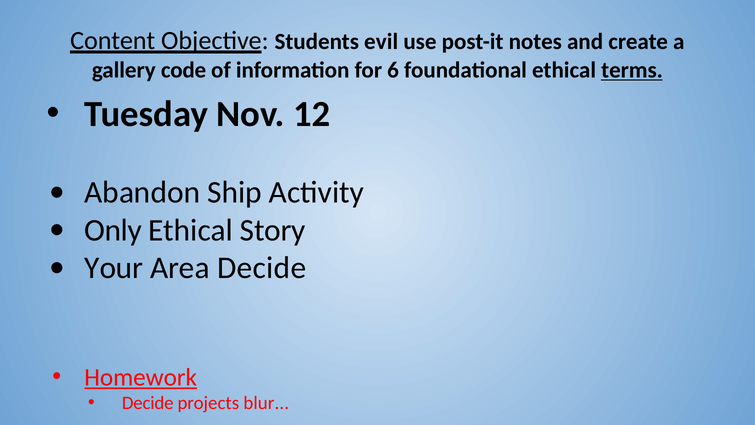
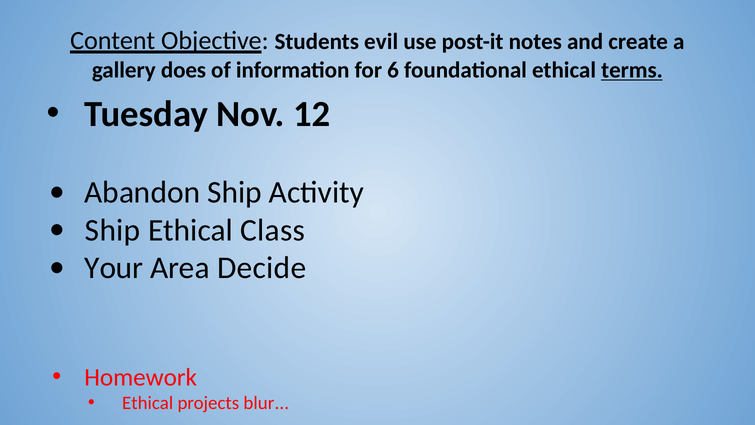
code: code -> does (183, 70)
Only: Only -> Ship (113, 230)
Story: Story -> Class (273, 230)
Homework underline: present -> none (141, 377)
Decide: Decide -> Ethical (148, 403)
